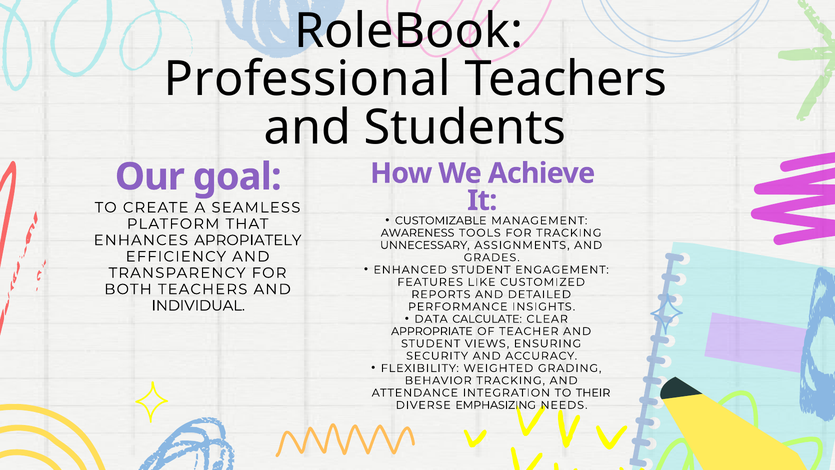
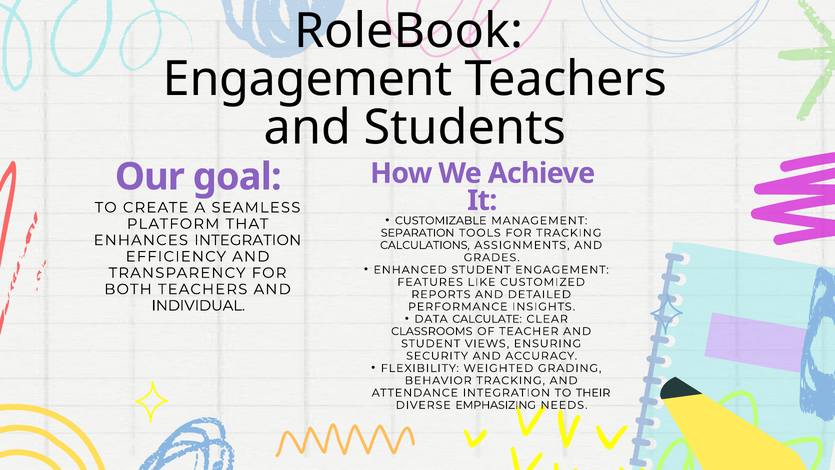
Professional: Professional -> Engagement (308, 79)
AWARENESS: AWARENESS -> SEPARATION (418, 233)
ENHANCES APROPIATELY: APROPIATELY -> INTEGRATION (248, 240)
UNNECESSARY: UNNECESSARY -> CALCULATIONS (425, 245)
APPROPRIATE: APPROPRIATE -> CLASSROOMS (432, 331)
